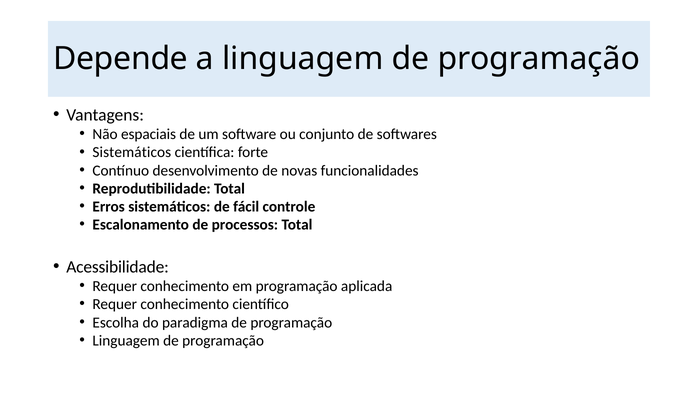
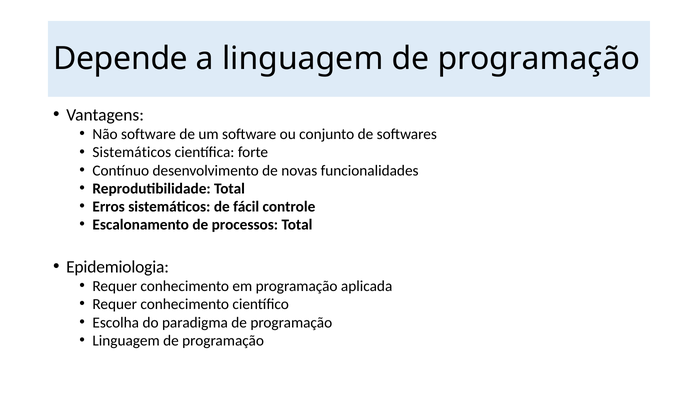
Não espaciais: espaciais -> software (149, 134)
Acessibilidade: Acessibilidade -> Epidemiologia (118, 267)
